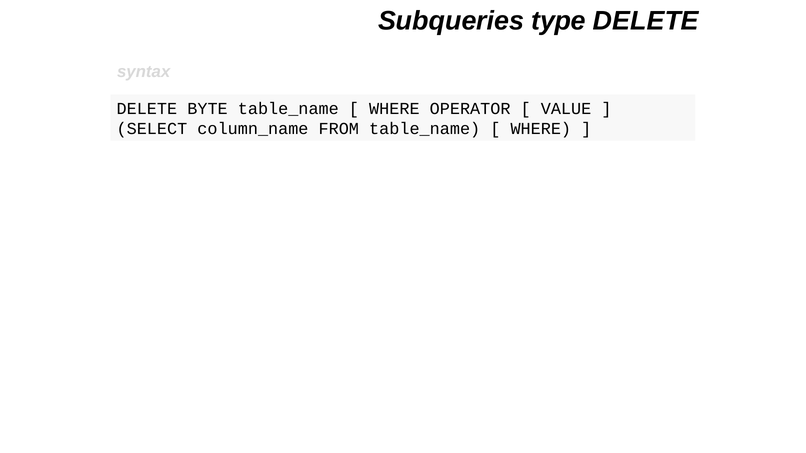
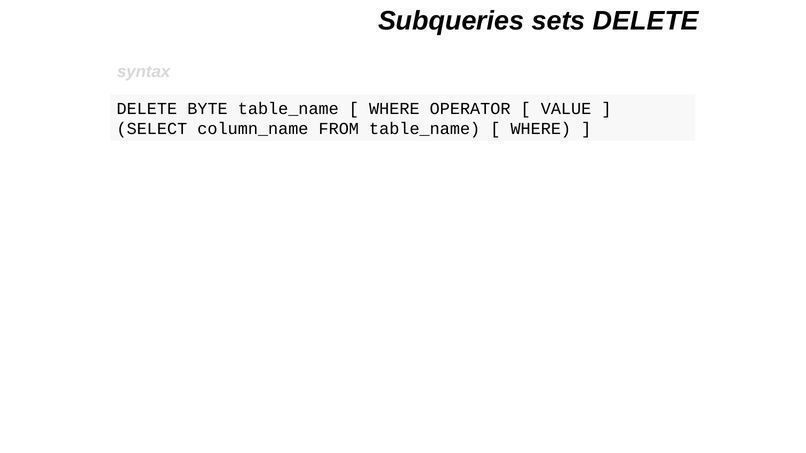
type: type -> sets (559, 21)
